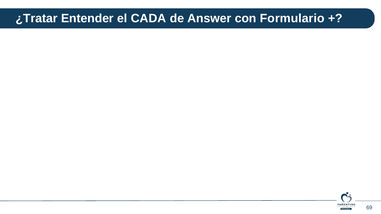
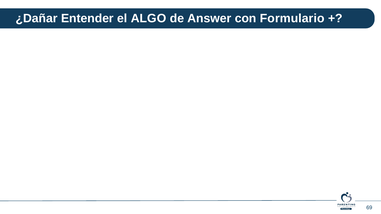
¿Tratar: ¿Tratar -> ¿Dañar (37, 18)
CADA: CADA -> ALGO (149, 18)
